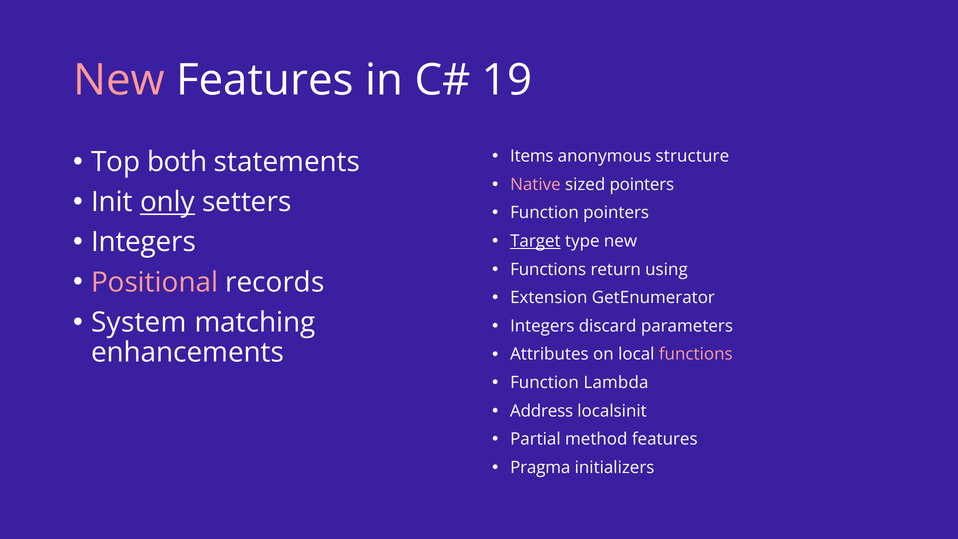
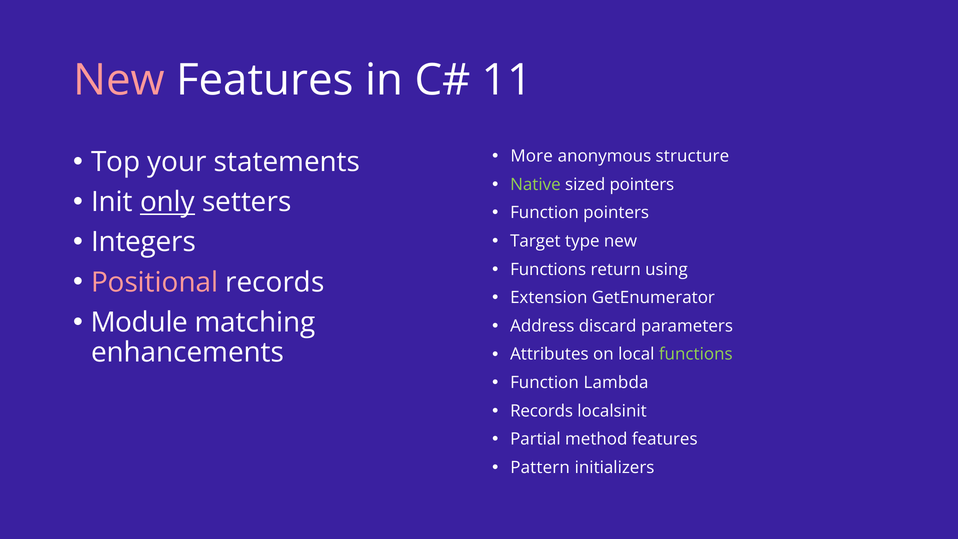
19: 19 -> 11 (507, 80)
Items: Items -> More (532, 156)
both: both -> your (177, 162)
Native colour: pink -> light green (535, 184)
Target underline: present -> none (535, 241)
System: System -> Module (139, 322)
Integers: Integers -> Address (542, 326)
functions colour: pink -> light green (696, 354)
Address: Address -> Records (542, 411)
Pragma: Pragma -> Pattern (540, 468)
